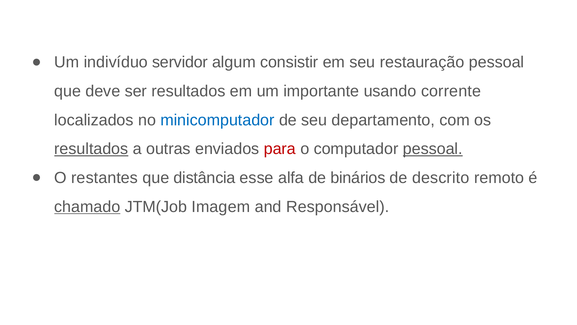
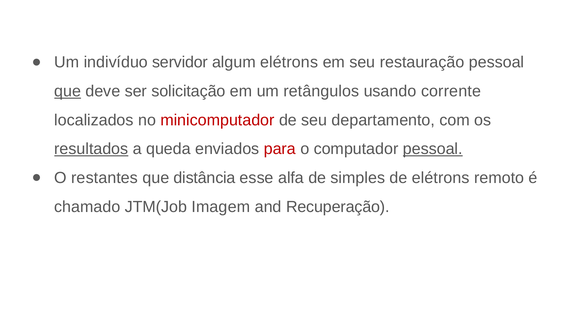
algum consistir: consistir -> elétrons (289, 62)
que underline: none -> present (68, 91)
ser resultados: resultados -> solicitação (188, 91)
importante: importante -> retângulos (321, 91)
minicomputador colour: blue -> red (217, 120)
outras: outras -> queda (168, 149)
binários: binários -> simples (358, 178)
de descrito: descrito -> elétrons (441, 178)
chamado underline: present -> none (87, 206)
Responsável: Responsável -> Recuperação (338, 206)
